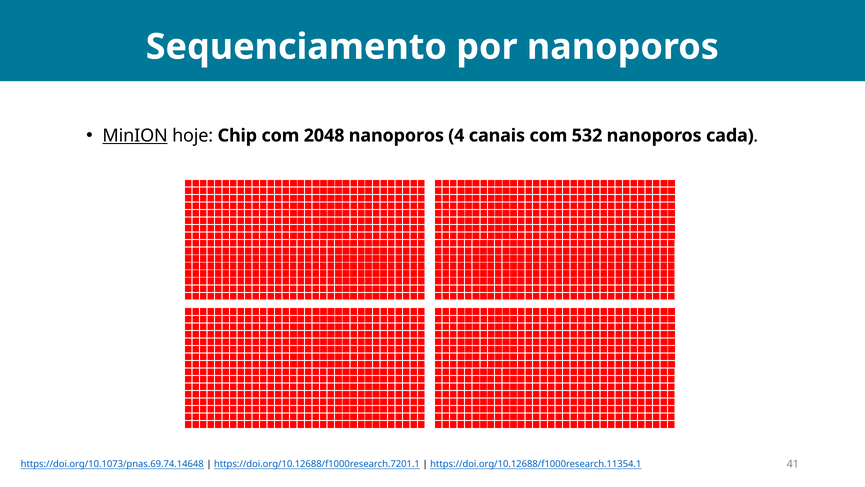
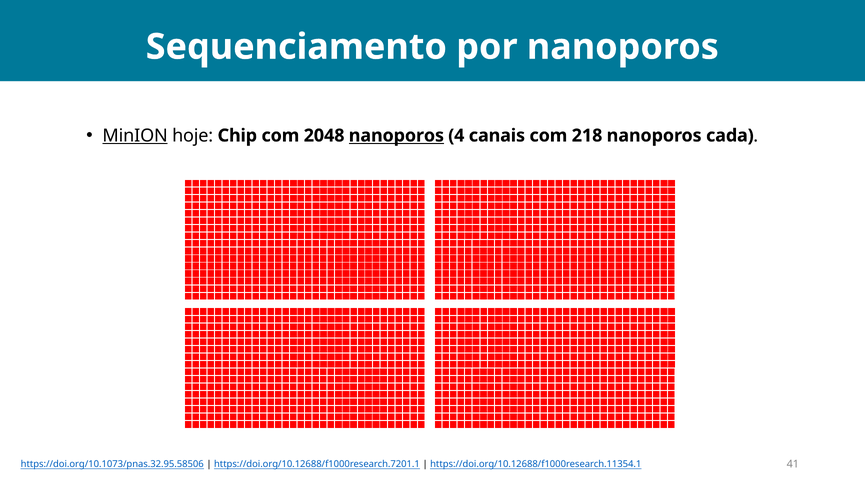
nanoporos underline: none -> present (396, 135)
532: 532 -> 218 (587, 135)
https://doi.org/10.1073/pnas.69.74.14648: https://doi.org/10.1073/pnas.69.74.14648 -> https://doi.org/10.1073/pnas.32.95.58506 (112, 464)
